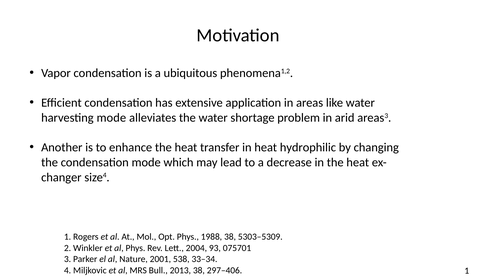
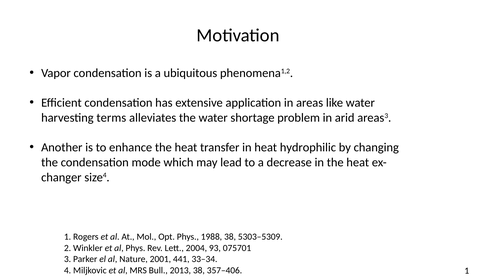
harvesting mode: mode -> terms (111, 118)
538: 538 -> 441 (181, 259)
297–406: 297–406 -> 357–406 (225, 270)
